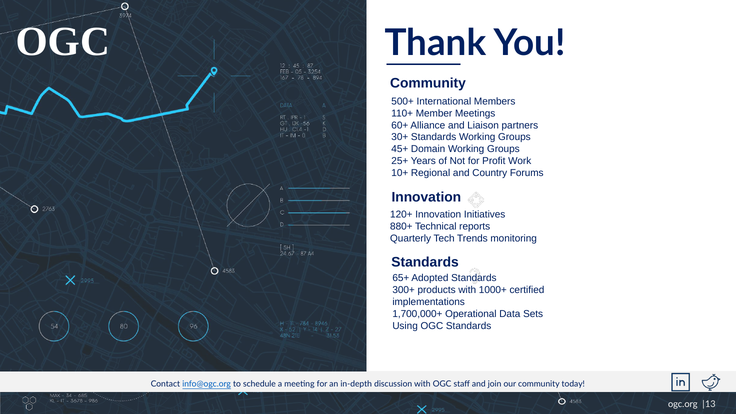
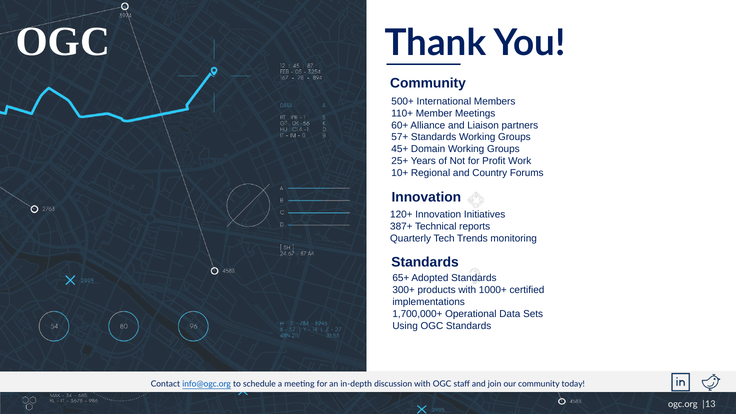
30+: 30+ -> 57+ (400, 137)
880+: 880+ -> 387+ (401, 226)
